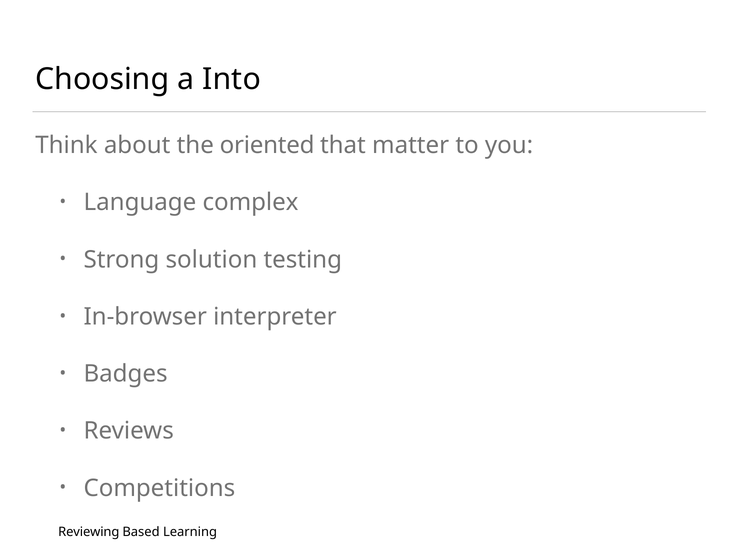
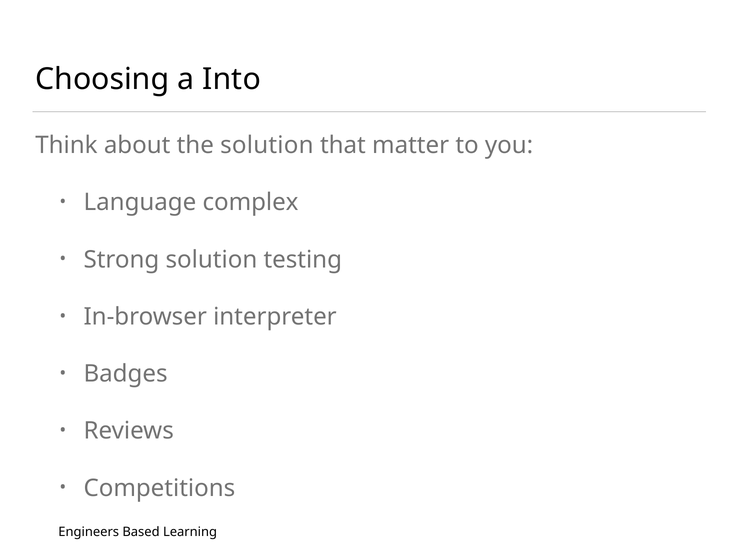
the oriented: oriented -> solution (267, 145)
Reviewing: Reviewing -> Engineers (89, 531)
